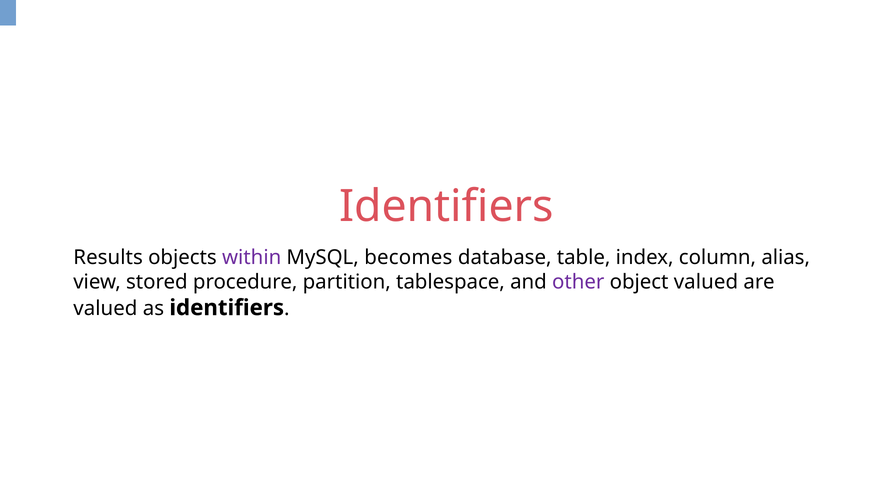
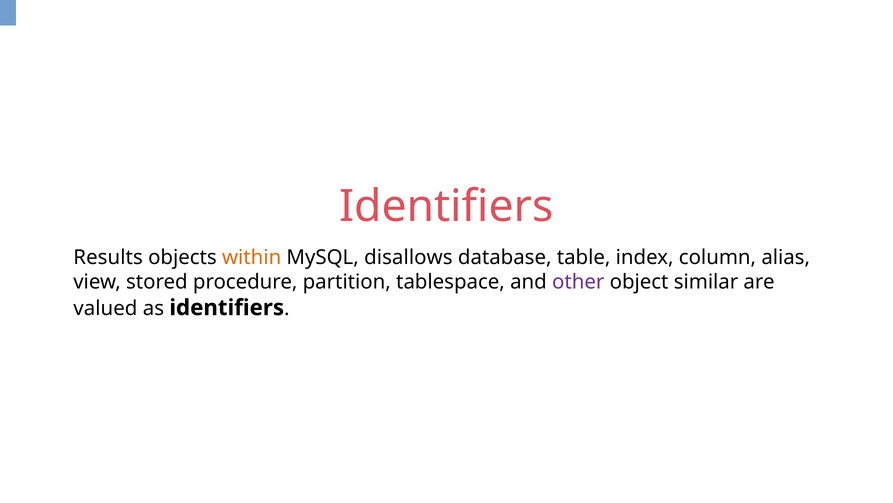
within colour: purple -> orange (252, 257)
becomes: becomes -> disallows (408, 257)
object valued: valued -> similar (706, 282)
